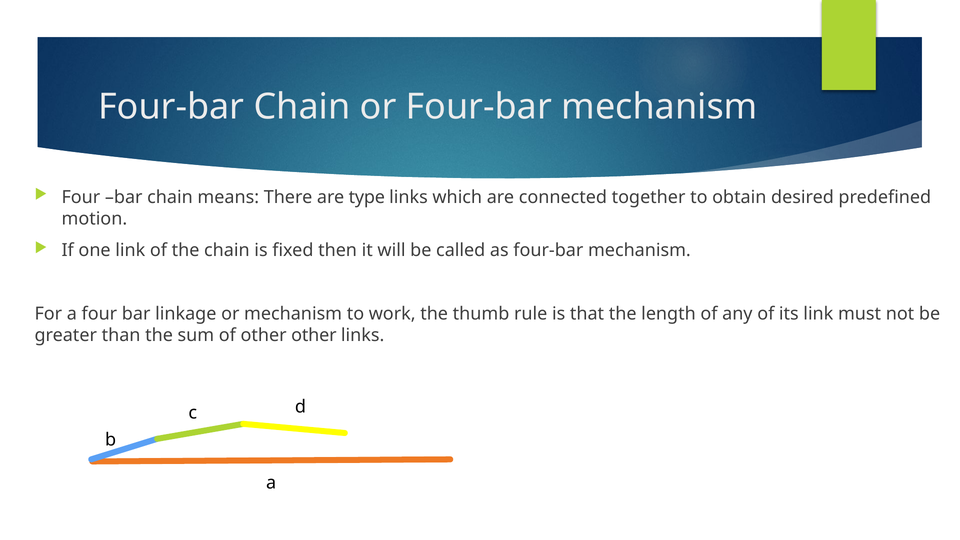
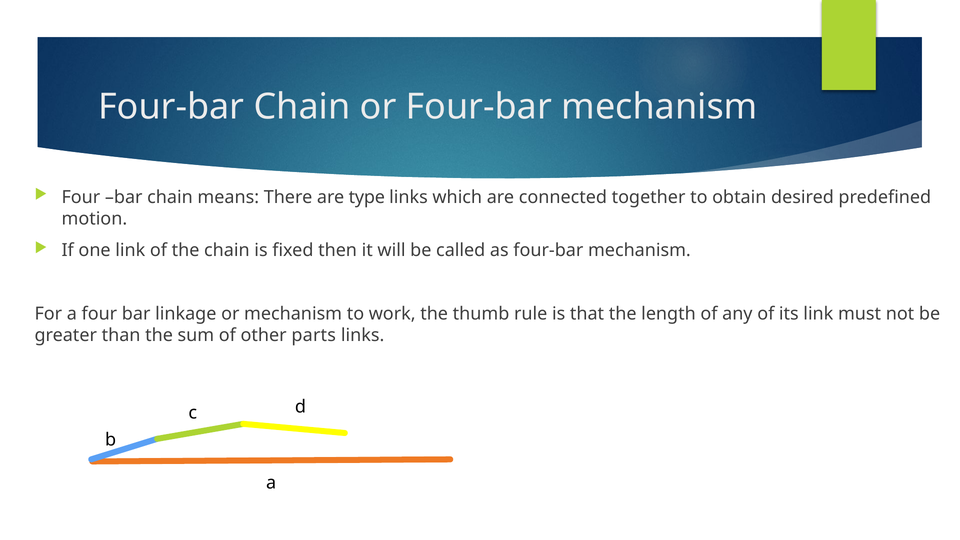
other other: other -> parts (314, 335)
